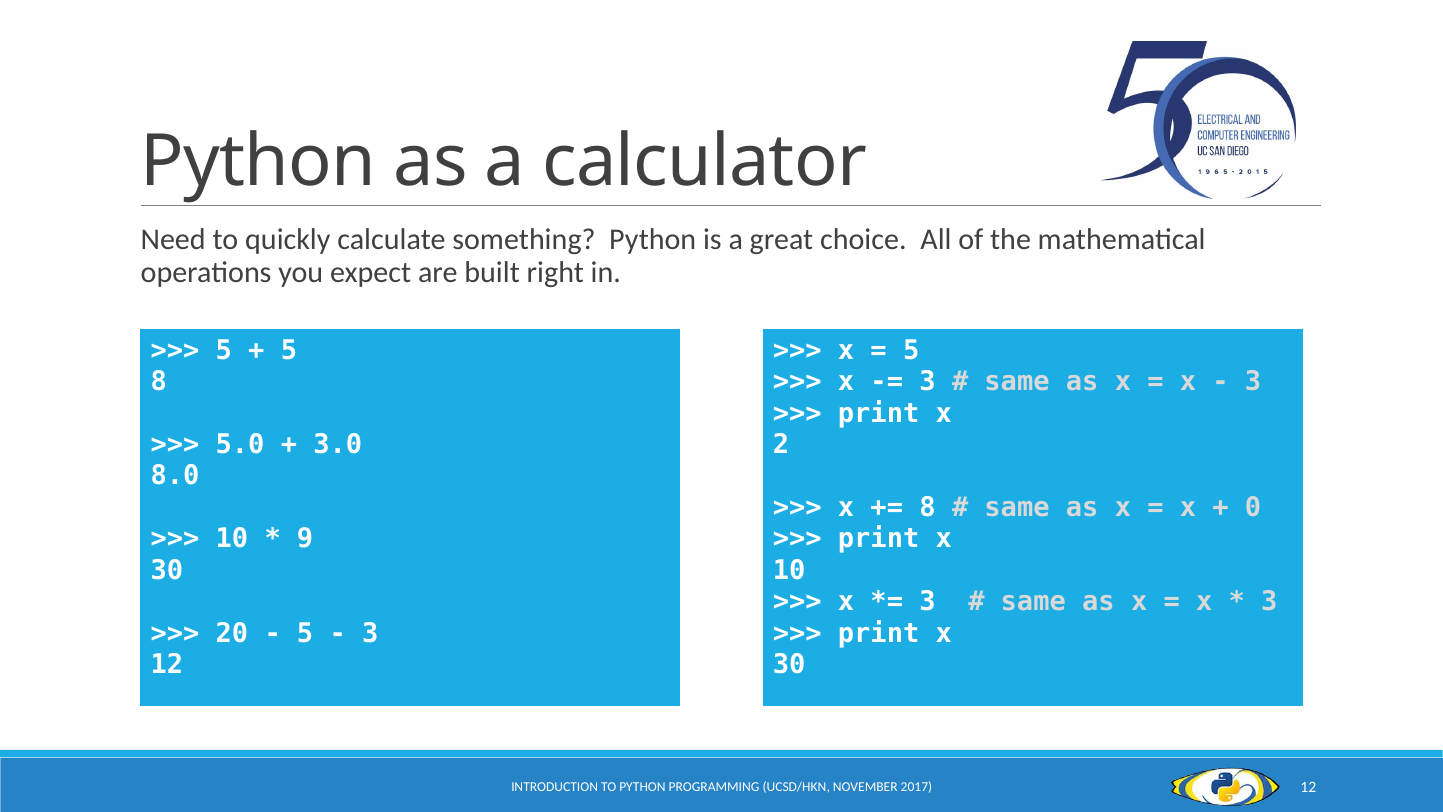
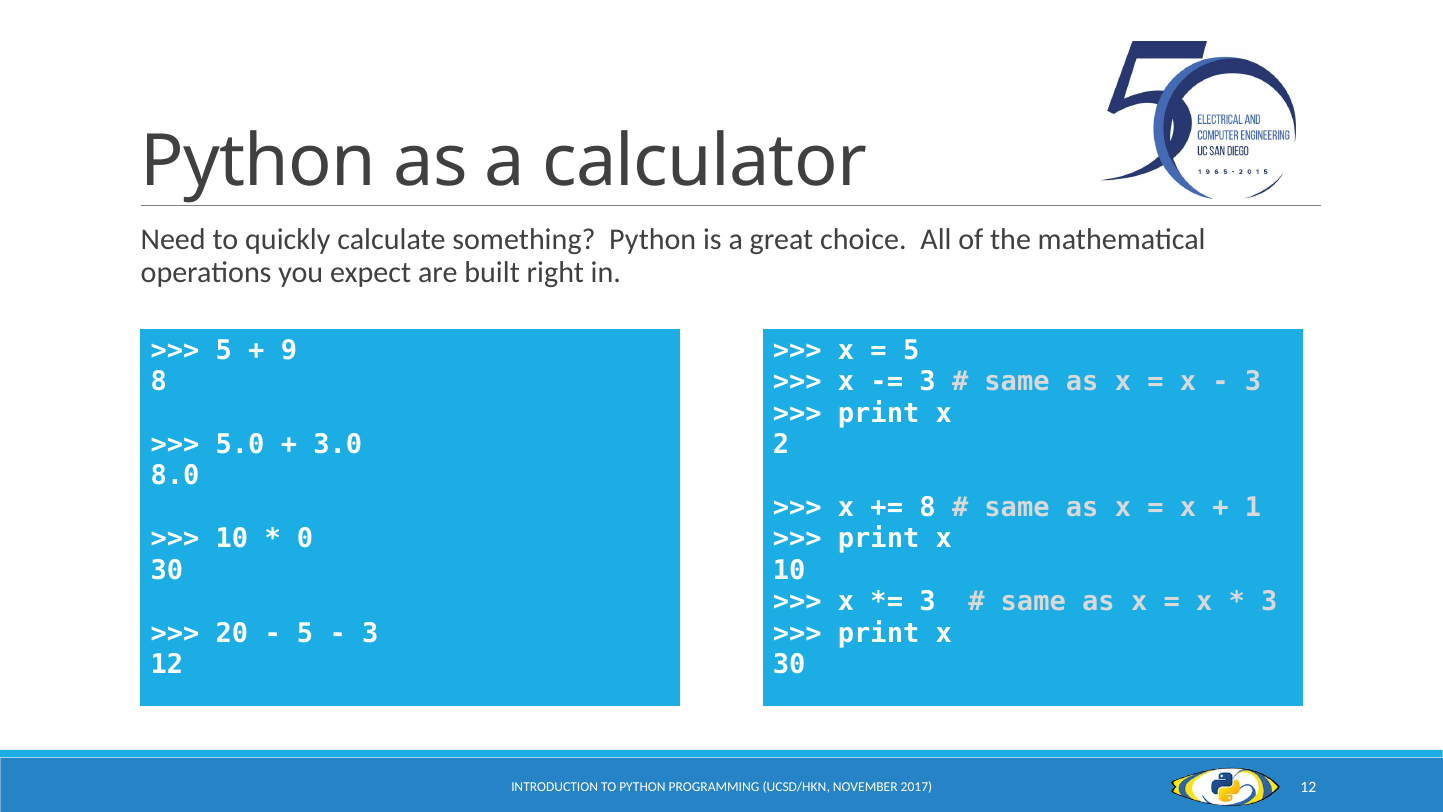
5: 5 -> 9 (289, 350)
0: 0 -> 1 (1253, 507)
9: 9 -> 0 (305, 539)
